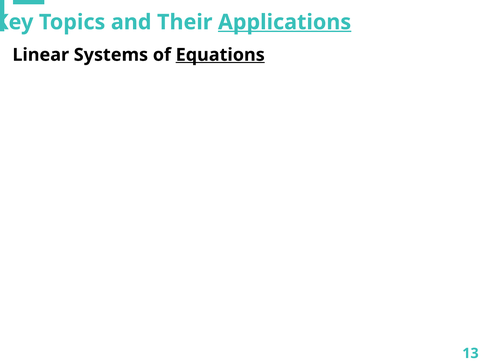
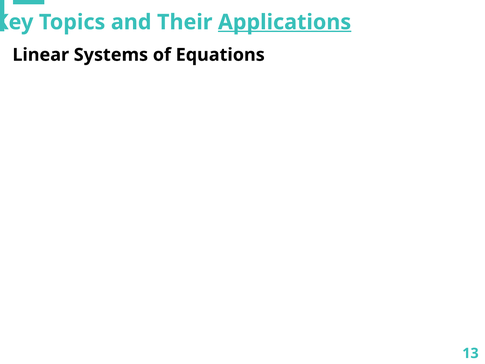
Equations underline: present -> none (220, 55)
